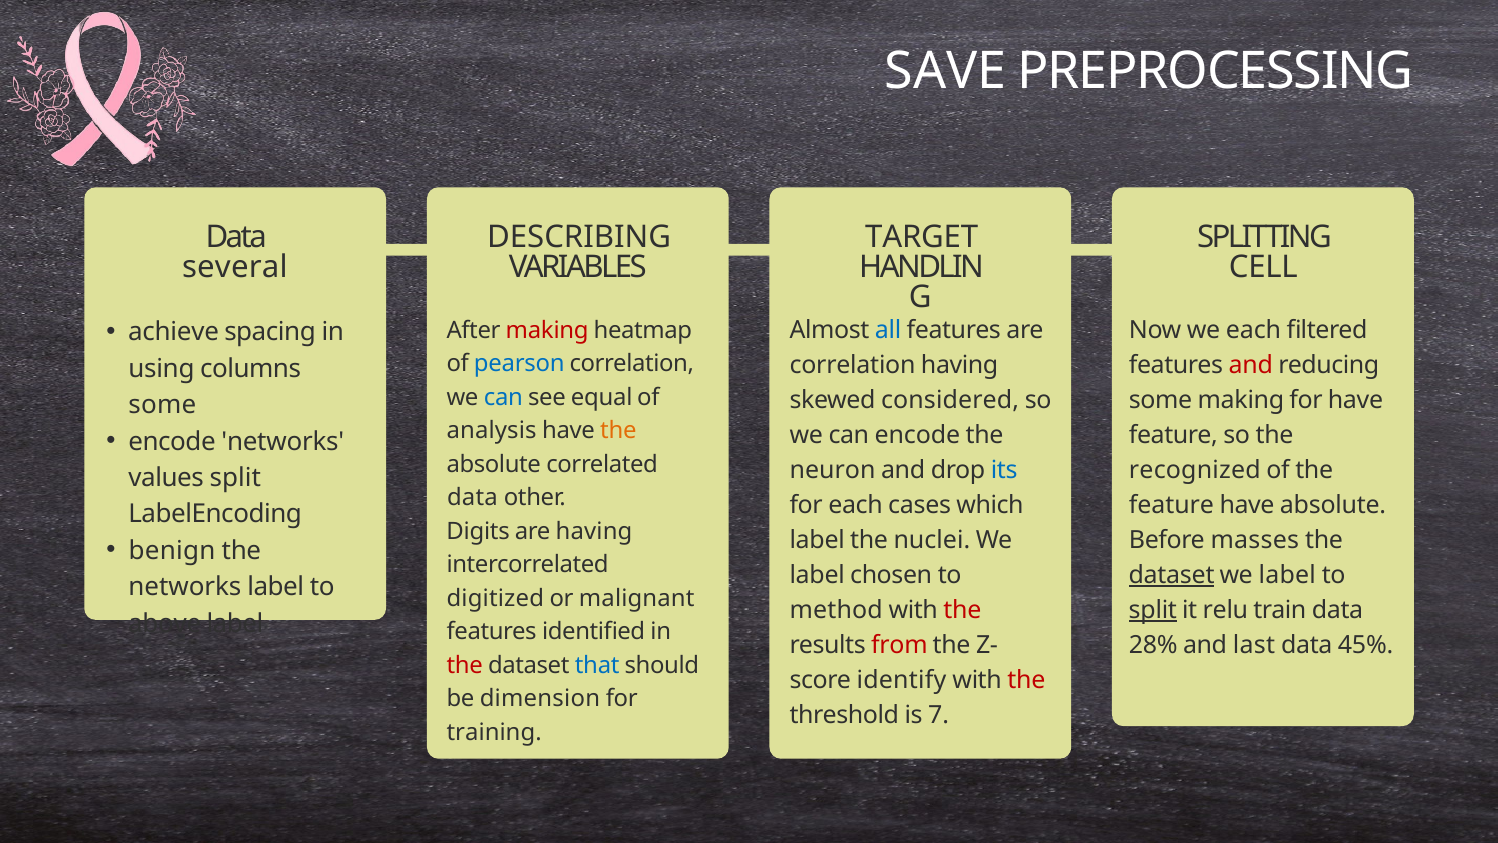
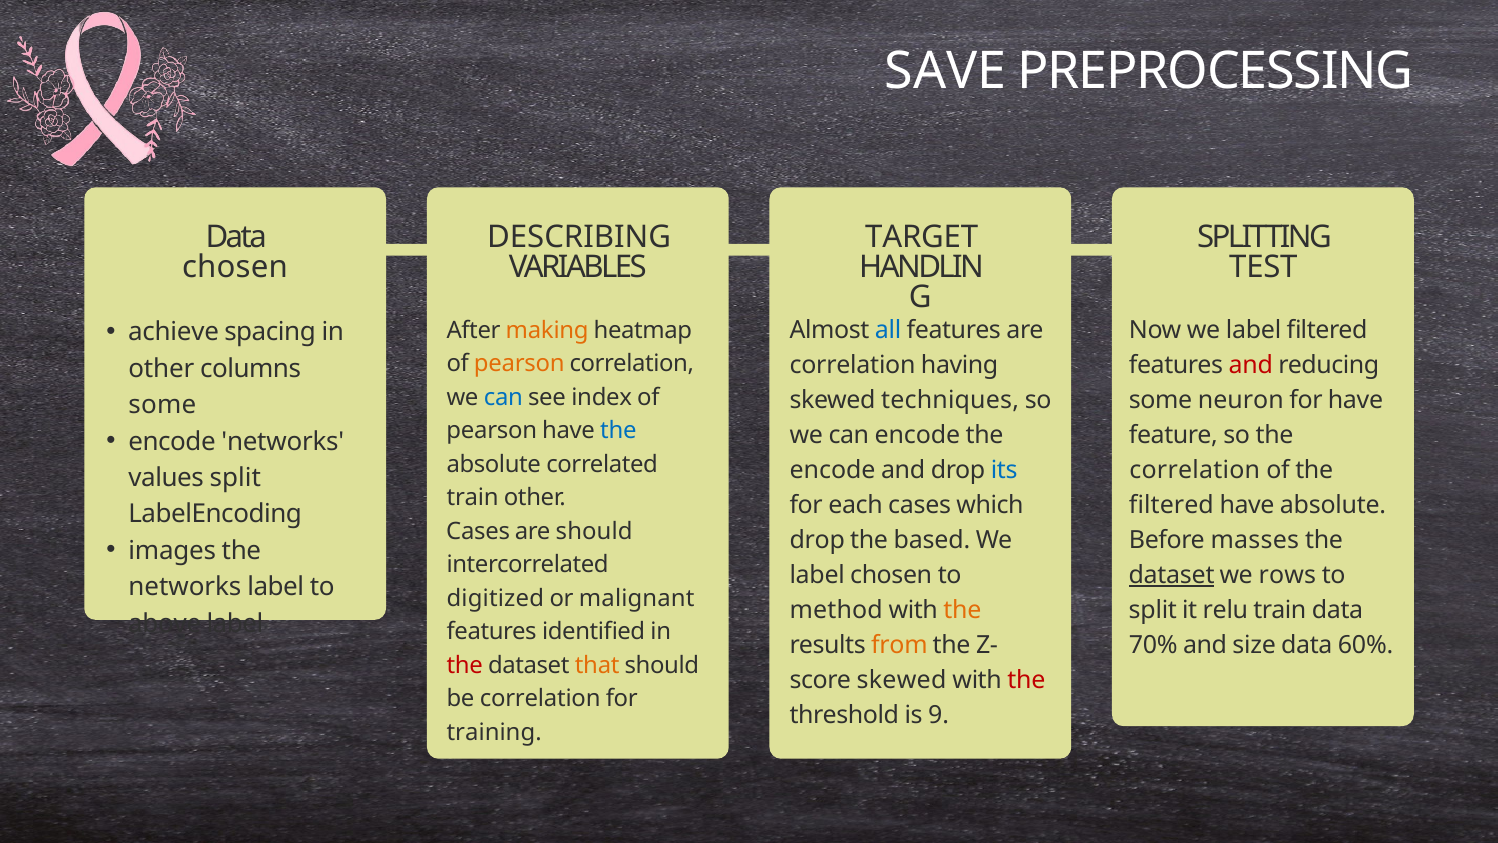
several: several -> chosen (235, 267)
CELL: CELL -> TEST (1263, 267)
Now we each: each -> label (1254, 330)
making colour: red -> orange (547, 330)
pearson colour: blue -> orange (519, 364)
using: using -> other (161, 368)
equal: equal -> index (602, 397)
considered: considered -> techniques (950, 400)
some making: making -> neuron (1241, 400)
analysis: analysis -> pearson (492, 431)
the colour: orange -> blue (618, 431)
neuron: neuron -> encode (833, 470)
recognized: recognized -> correlation (1195, 470)
data: data -> train (473, 498)
feature: feature -> filtered (1171, 505)
Digits: Digits -> Cases (478, 531)
are having: having -> should (594, 531)
label: label -> drop (817, 540)
nuclei: nuclei -> based (932, 540)
benign: benign -> images (172, 550)
label: label -> rows (1287, 575)
the colour: red -> orange (962, 610)
split underline: present -> none (1153, 610)
from colour: red -> orange (899, 645)
28%: 28% -> 70% (1153, 645)
last: last -> size (1254, 645)
45%: 45% -> 60% (1366, 645)
that colour: blue -> orange (597, 665)
identify: identify -> skewed (902, 680)
be dimension: dimension -> correlation (540, 699)
7: 7 -> 9 (939, 715)
